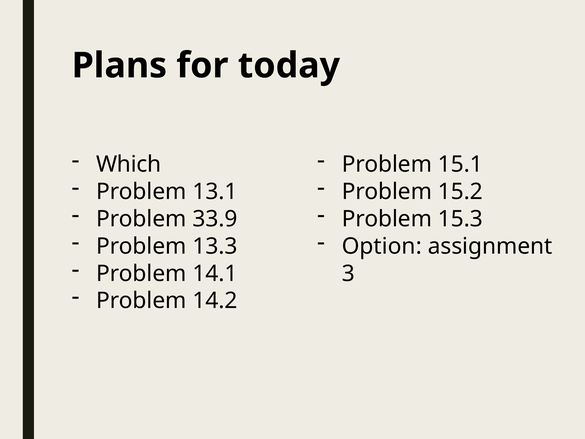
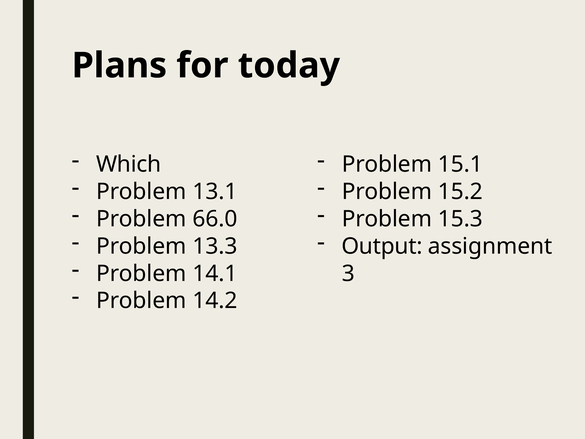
33.9: 33.9 -> 66.0 (215, 219)
Option: Option -> Output (382, 246)
